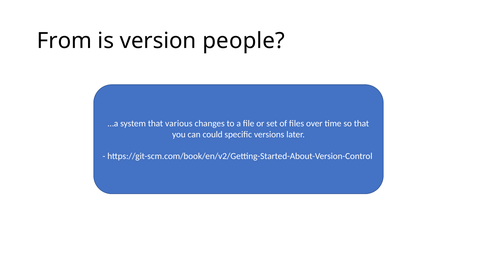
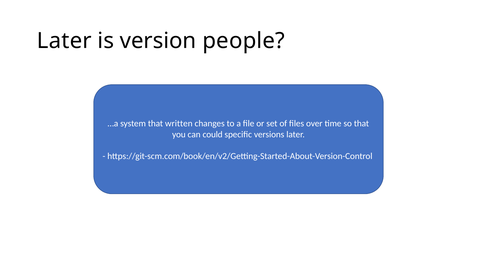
From: From -> Later (64, 41)
various: various -> written (179, 123)
